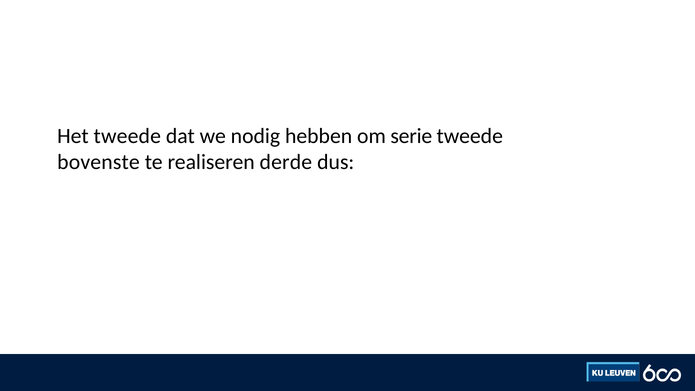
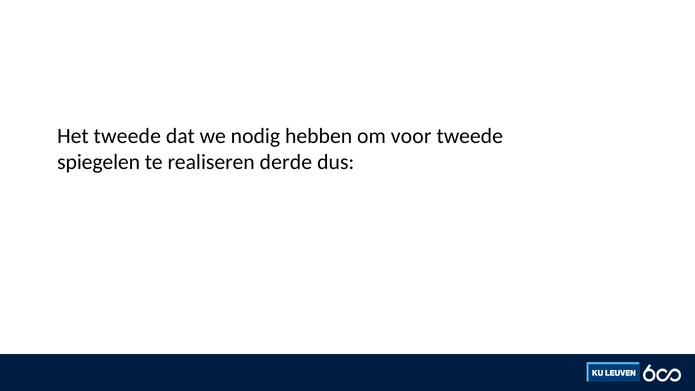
serie: serie -> voor (411, 136)
bovenste: bovenste -> spiegelen (99, 162)
